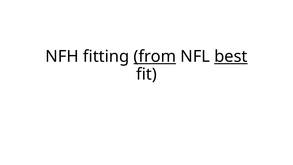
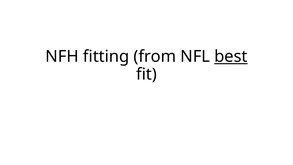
from underline: present -> none (155, 56)
